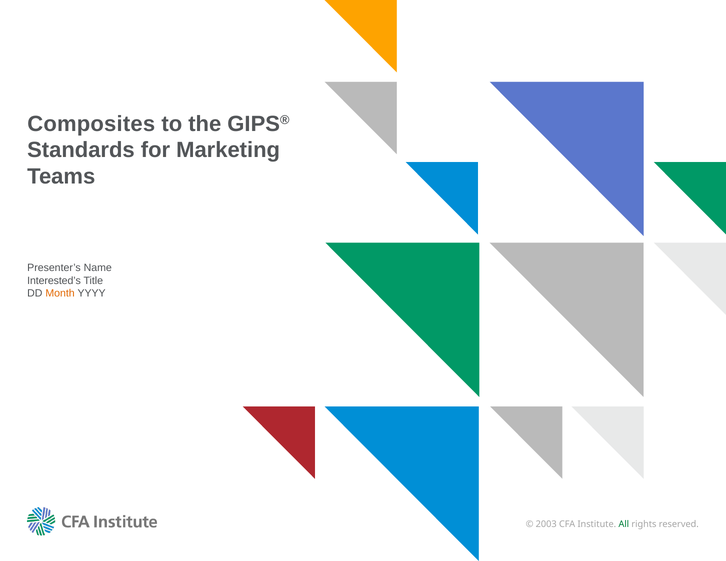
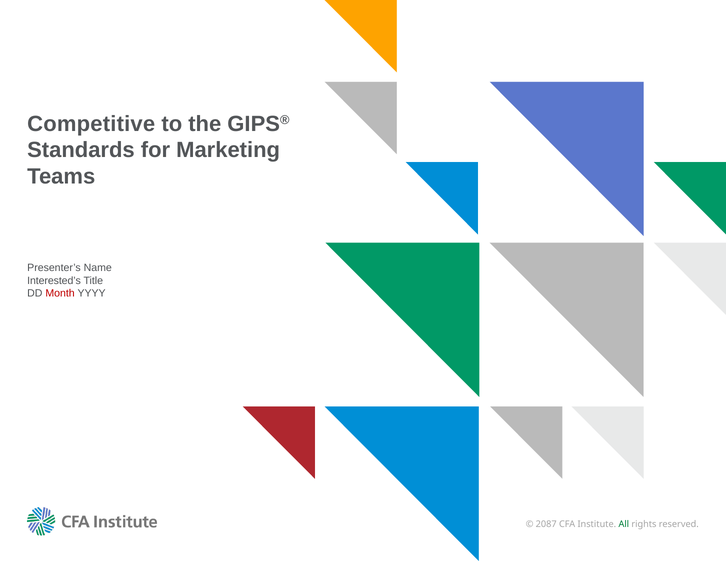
Composites: Composites -> Competitive (91, 124)
Month colour: orange -> red (60, 293)
2003: 2003 -> 2087 (546, 524)
